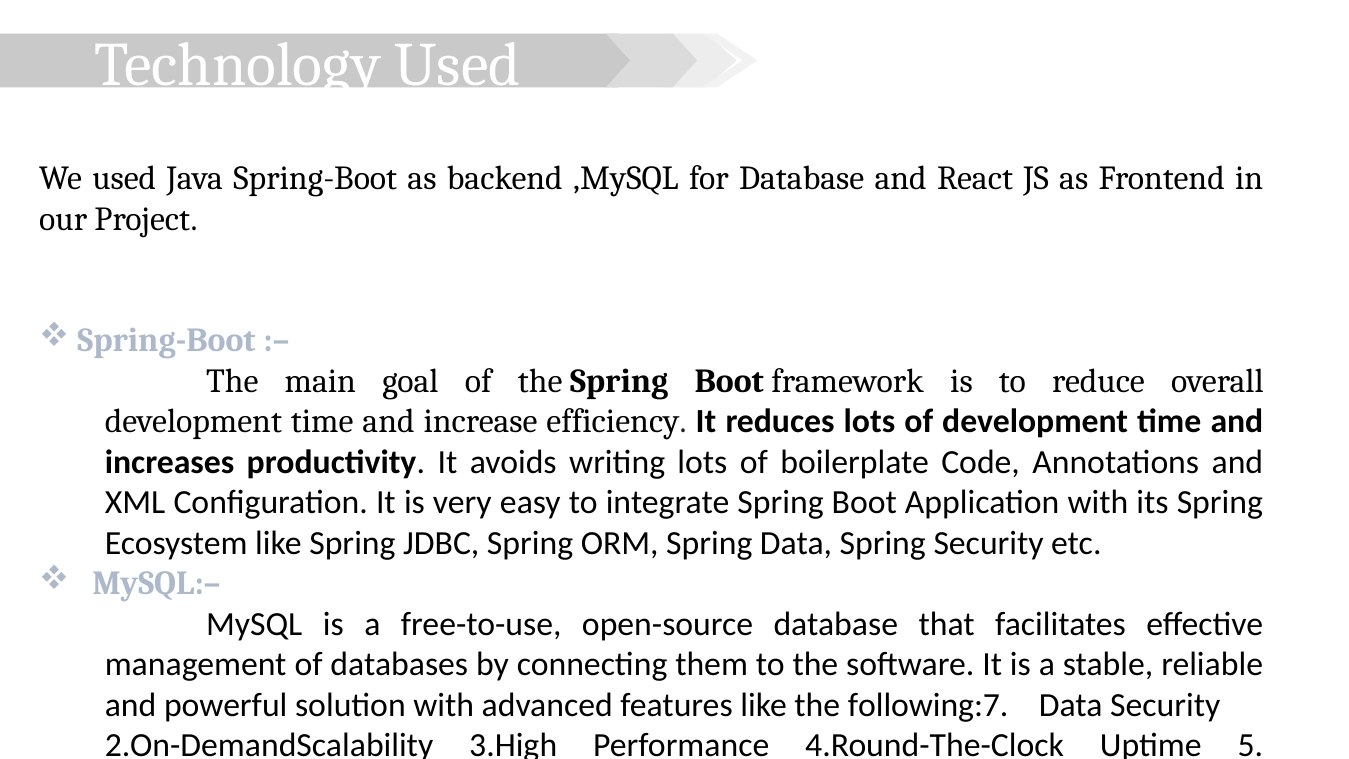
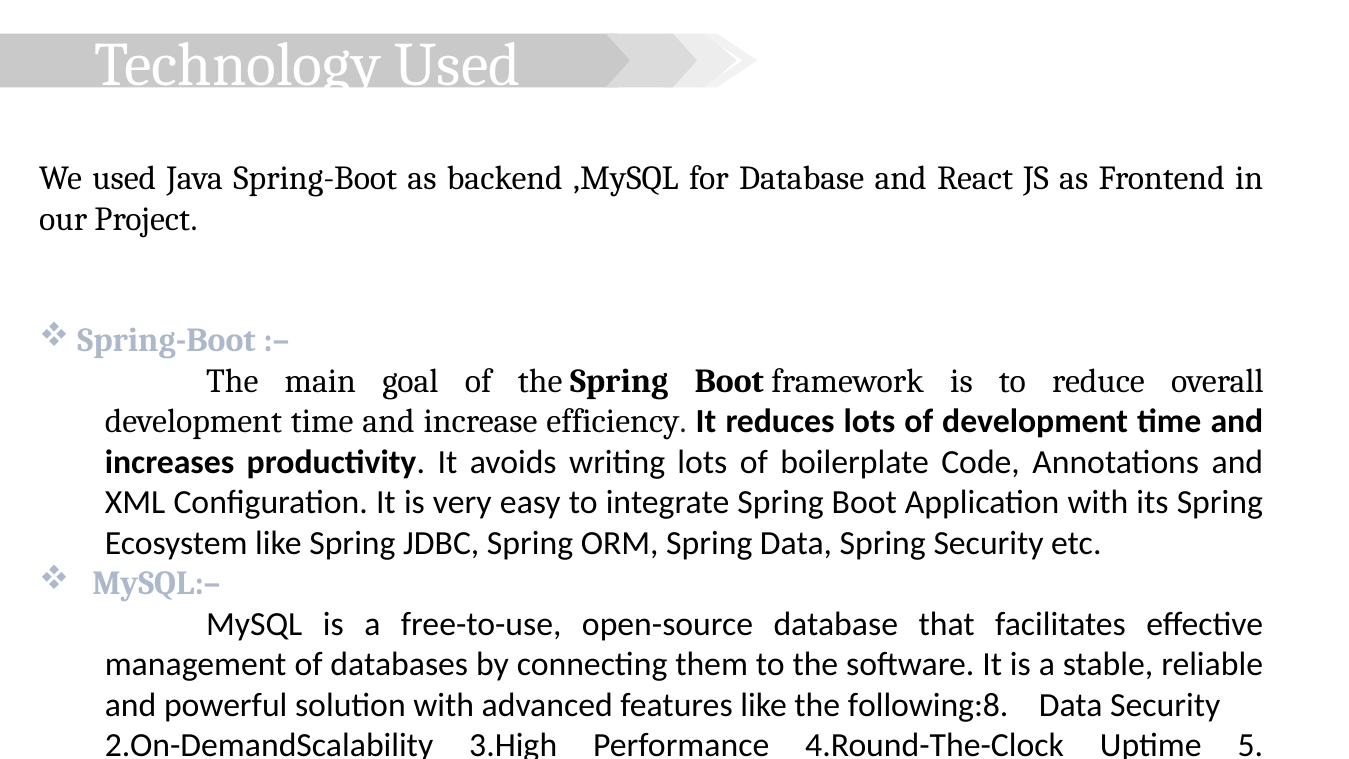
following:7: following:7 -> following:8 (928, 705)
